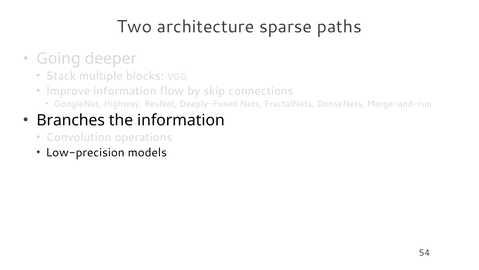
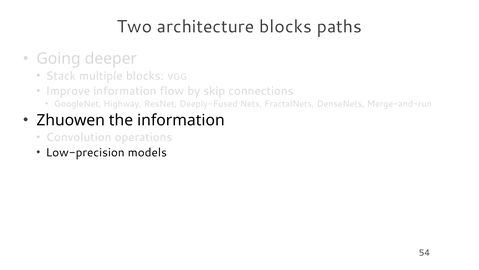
architecture sparse: sparse -> blocks (285, 26)
Branches: Branches -> Zhuowen (71, 120)
